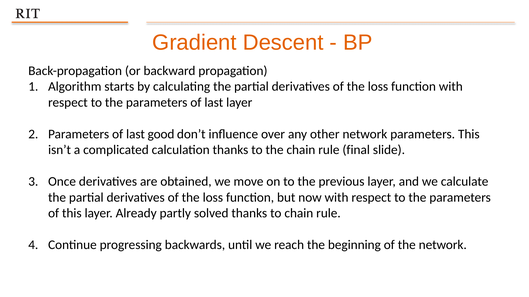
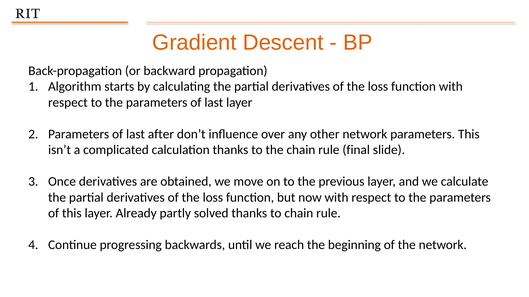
good: good -> after (161, 134)
